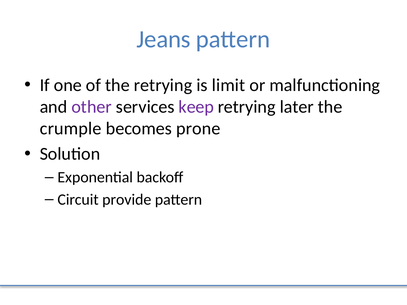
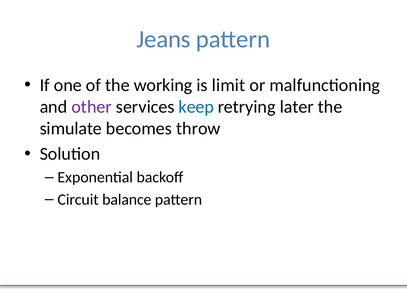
the retrying: retrying -> working (163, 85)
keep colour: purple -> blue (196, 107)
crumple: crumple -> simulate (71, 129)
prone: prone -> throw (198, 129)
provide: provide -> balance (127, 200)
